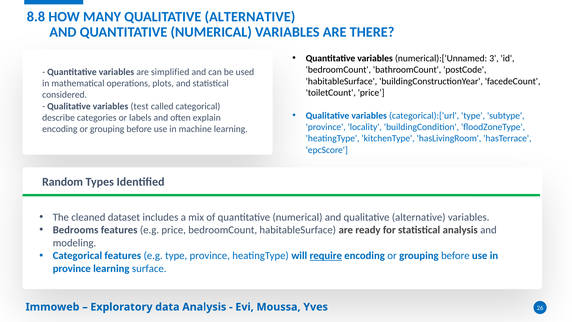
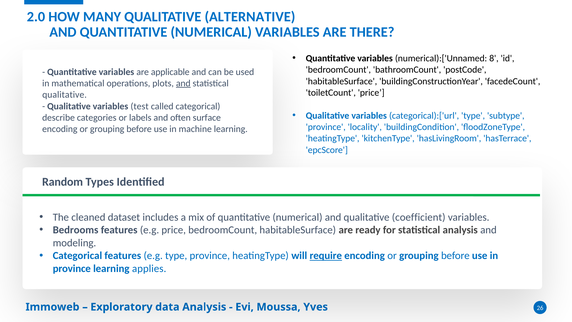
8.8: 8.8 -> 2.0 (36, 17)
3: 3 -> 8 (494, 58)
simplified: simplified -> applicable (170, 72)
and underline: none -> present (183, 83)
considered: considered -> qualitative (65, 95)
explain: explain -> surface (207, 118)
and qualitative alternative: alternative -> coefficient (419, 217)
surface: surface -> applies (149, 268)
